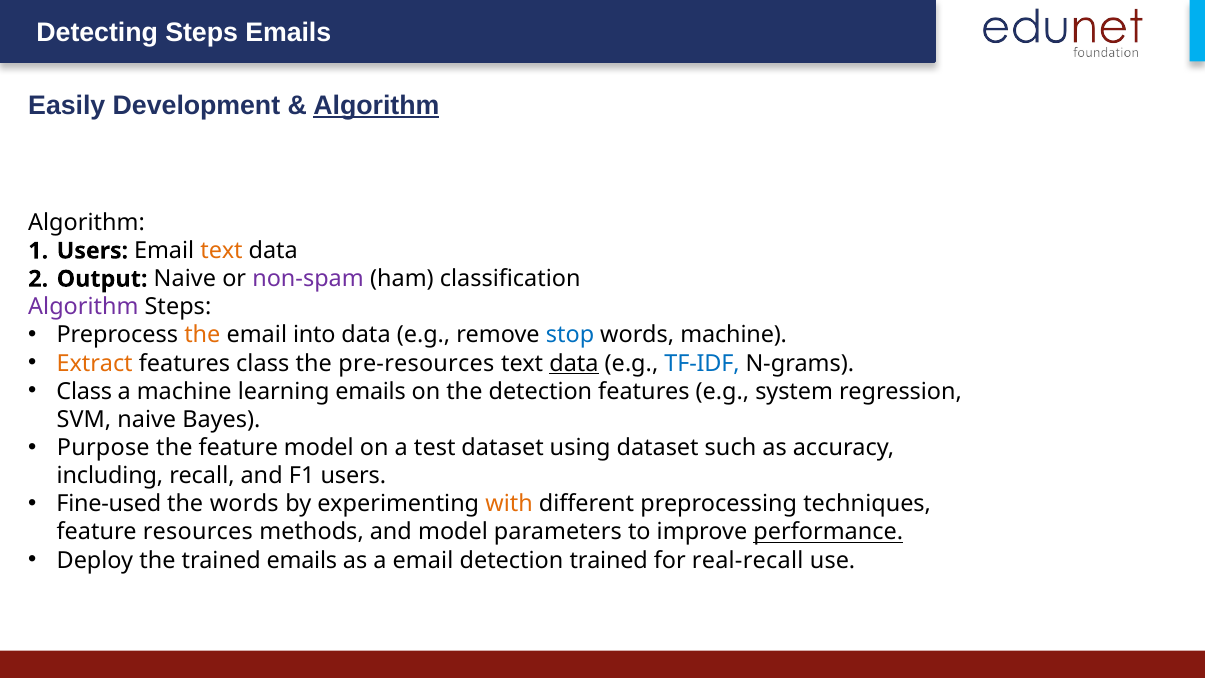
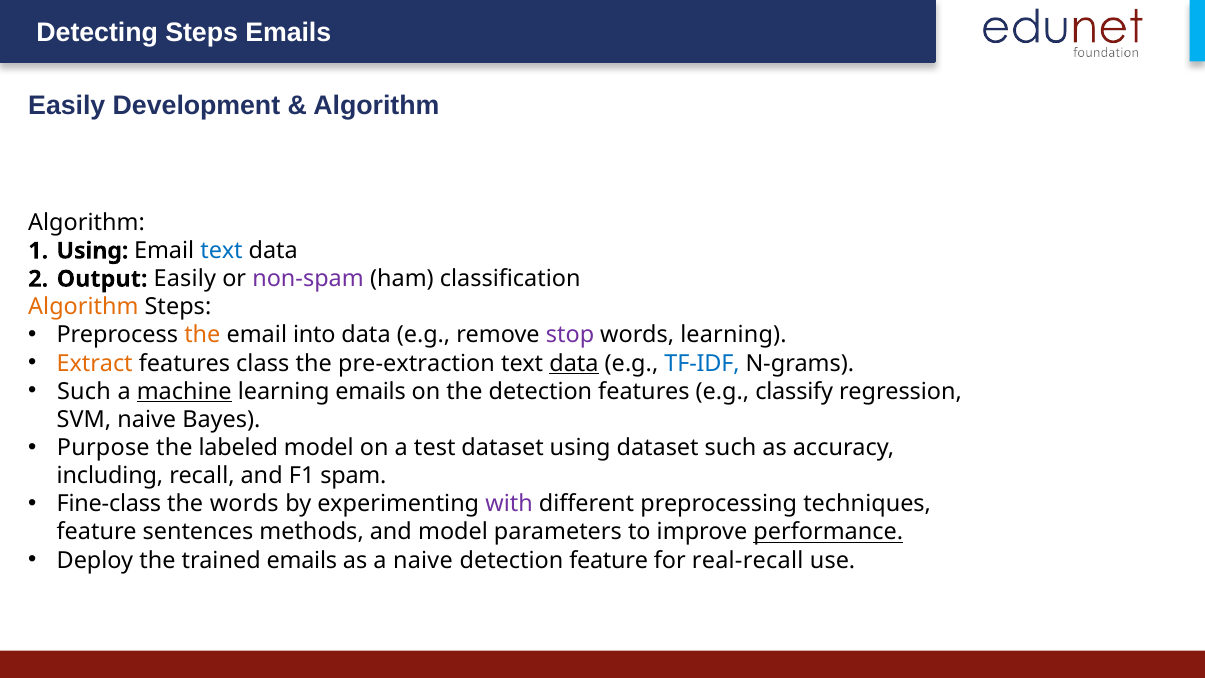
Algorithm underline: present -> none (376, 106)
Users: Users -> Using (92, 251)
text colour: orange -> blue (222, 251)
Output Naive: Naive -> Easily (185, 279)
Algorithm colour: purple -> orange (83, 307)
stop colour: blue -> purple (570, 335)
words machine: machine -> learning (733, 335)
pre-resources: pre-resources -> pre-extraction (416, 363)
Class: Class -> Such (84, 391)
machine underline: none -> present (184, 391)
system: system -> classify (794, 391)
the feature: feature -> labeled (238, 448)
F1 users: users -> spam (353, 476)
Fine-used: Fine-used -> Fine-class (109, 504)
with colour: orange -> purple (509, 504)
resources: resources -> sentences (198, 532)
a email: email -> naive (423, 560)
detection trained: trained -> feature (609, 560)
